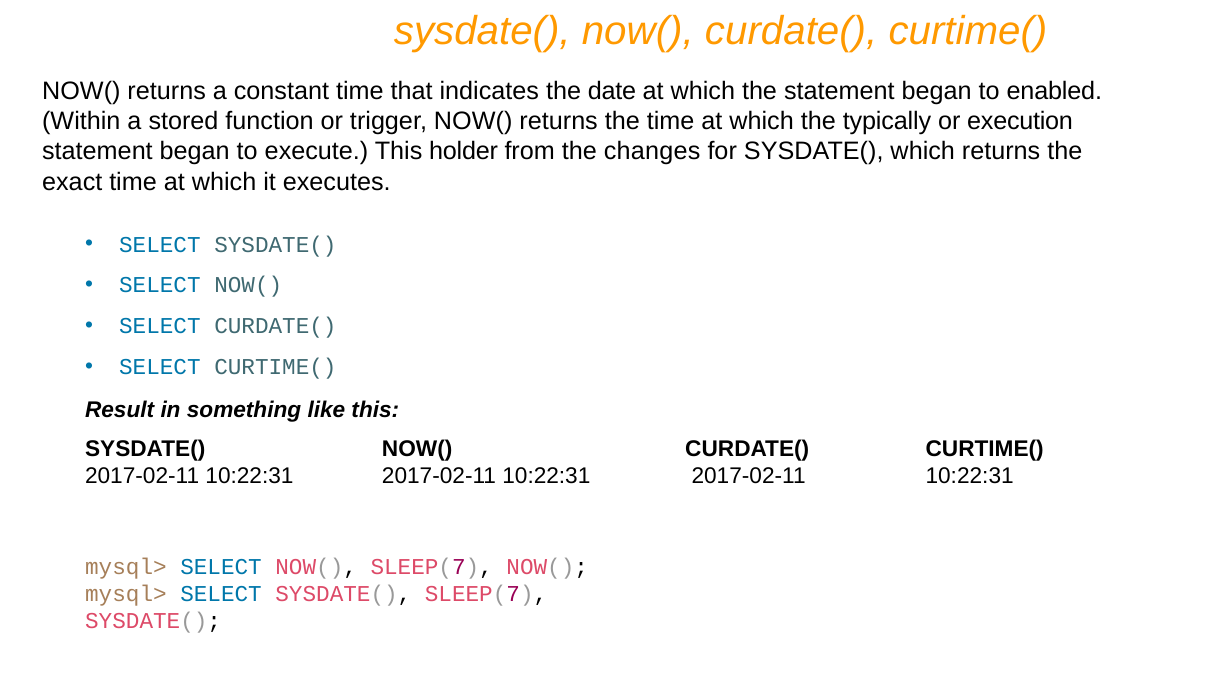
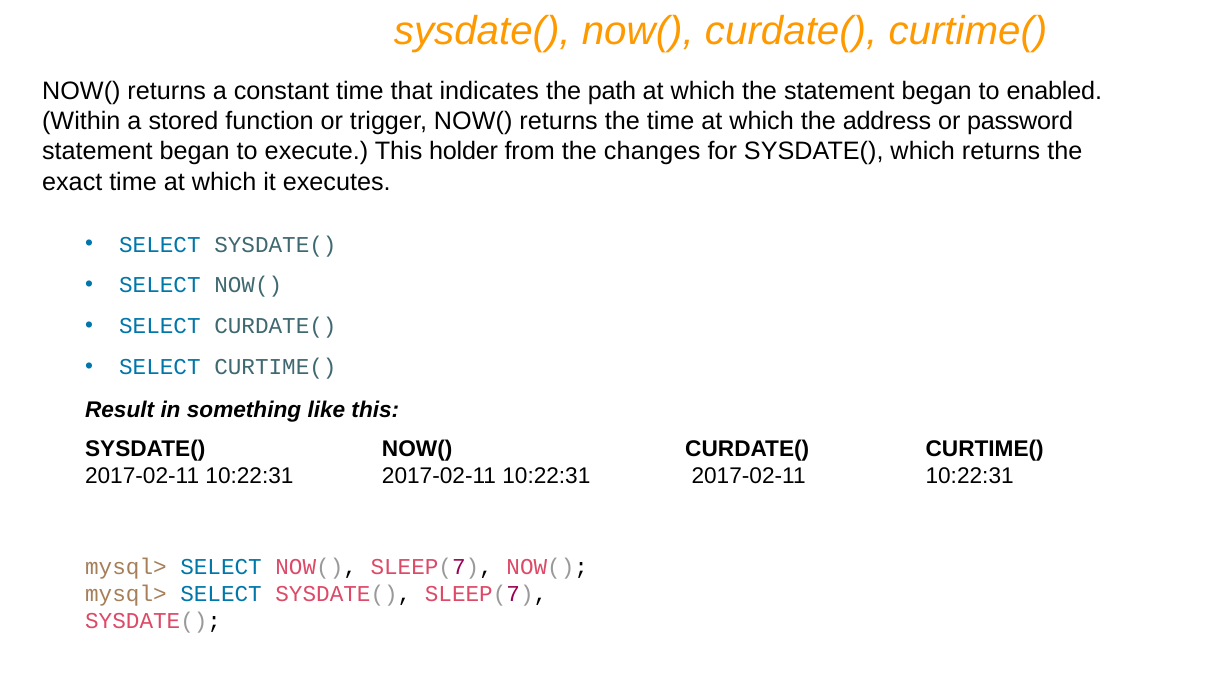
date: date -> path (612, 91)
typically: typically -> address (887, 121)
execution: execution -> password (1020, 121)
